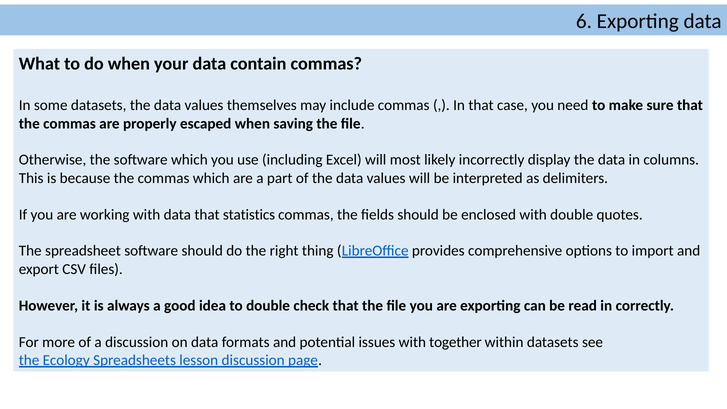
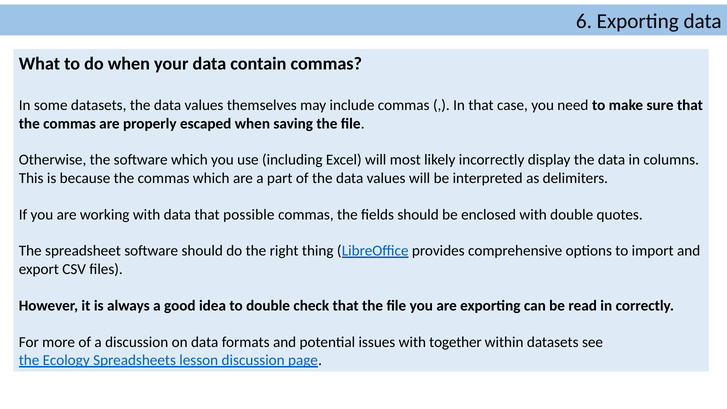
statistics: statistics -> possible (249, 214)
